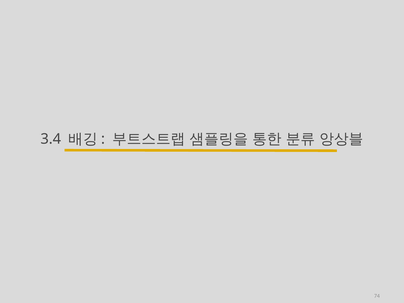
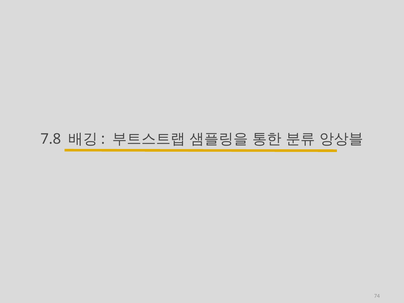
3.4: 3.4 -> 7.8 (51, 139)
